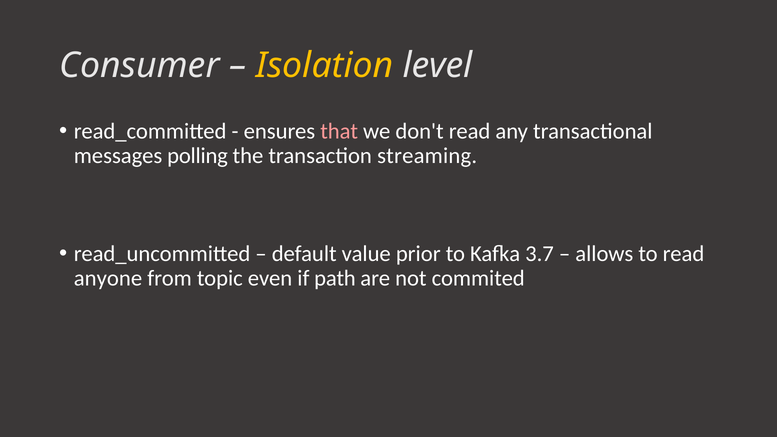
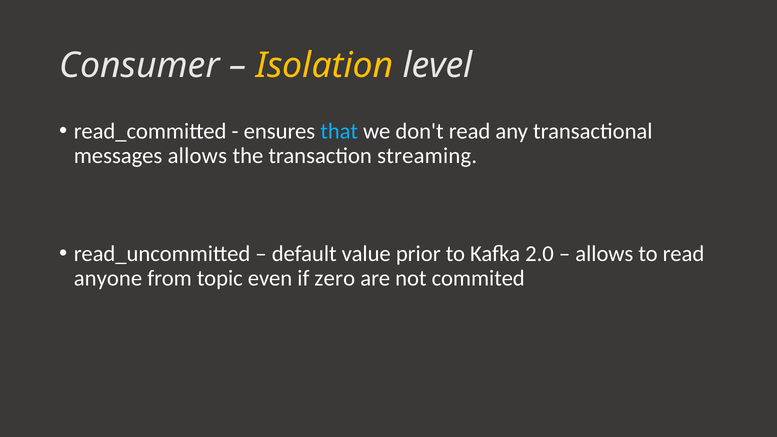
that colour: pink -> light blue (339, 131)
messages polling: polling -> allows (197, 156)
3.7: 3.7 -> 2.0 (540, 254)
path: path -> zero (335, 278)
